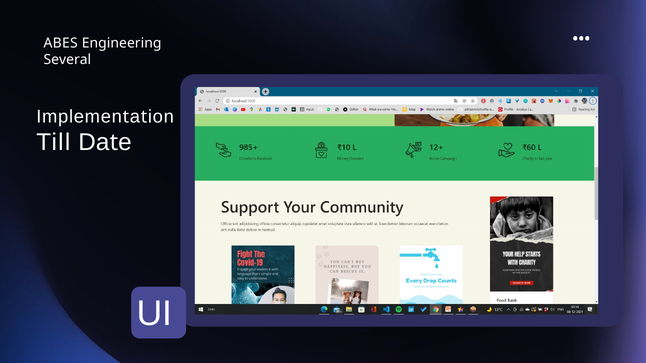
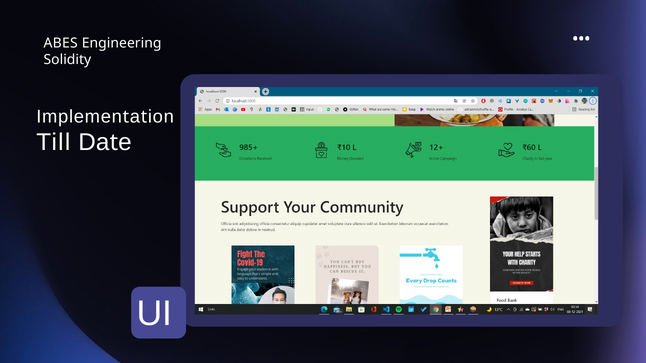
Several: Several -> Solidity (67, 60)
